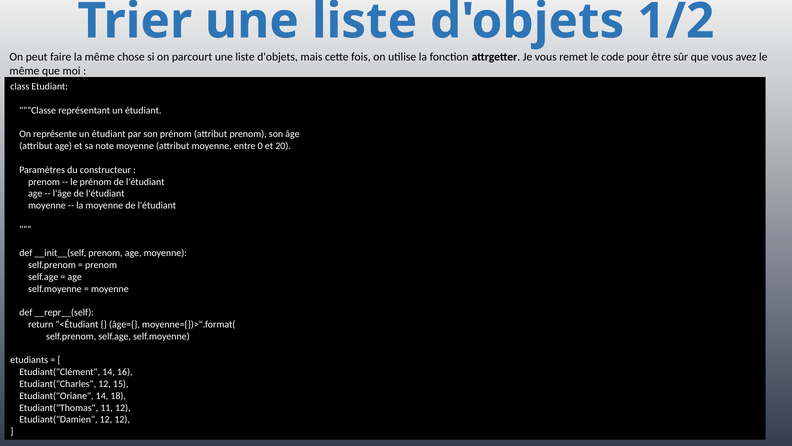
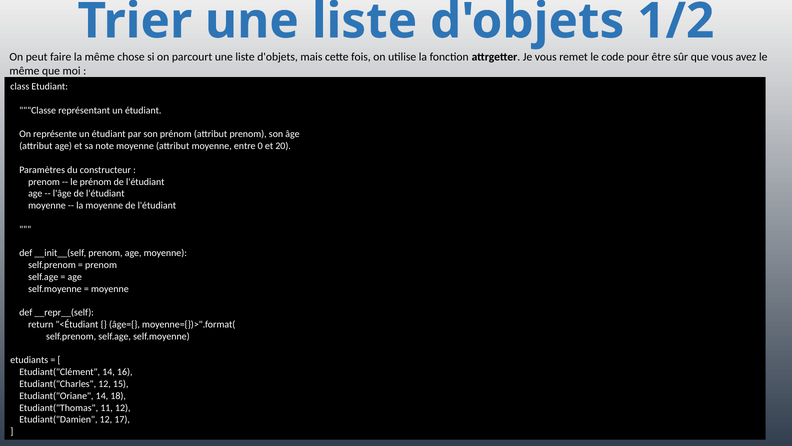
12 12: 12 -> 17 (122, 419)
